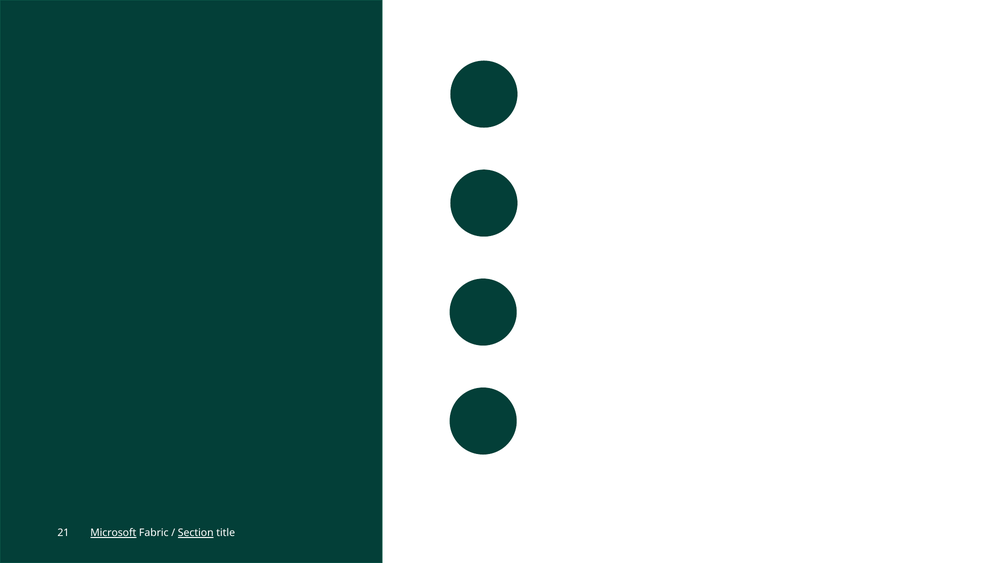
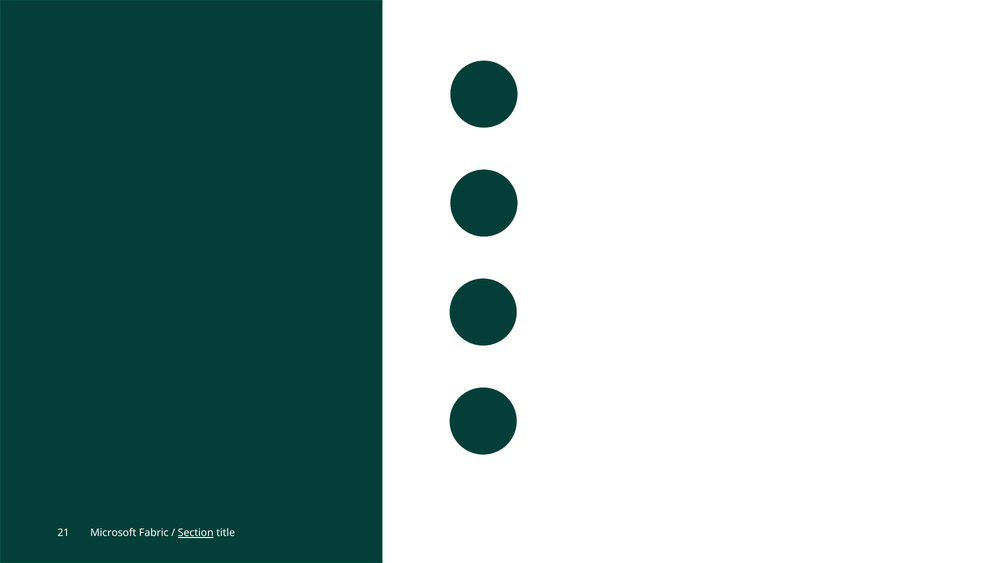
Microsoft underline: present -> none (113, 534)
